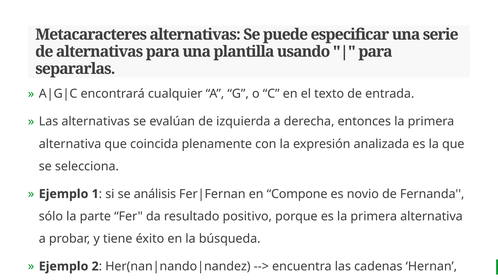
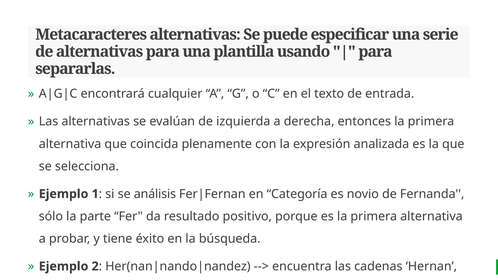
Compone: Compone -> Categoría (297, 194)
